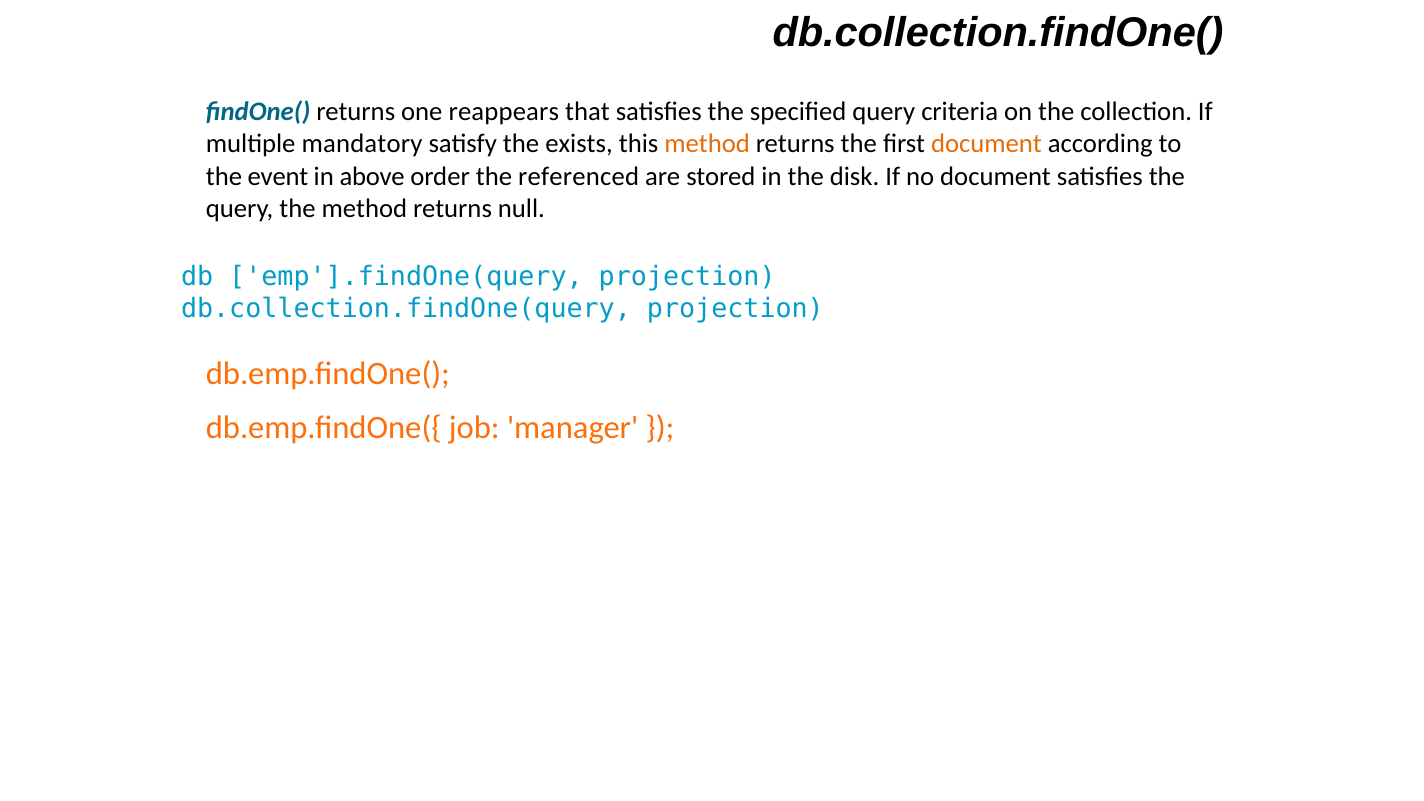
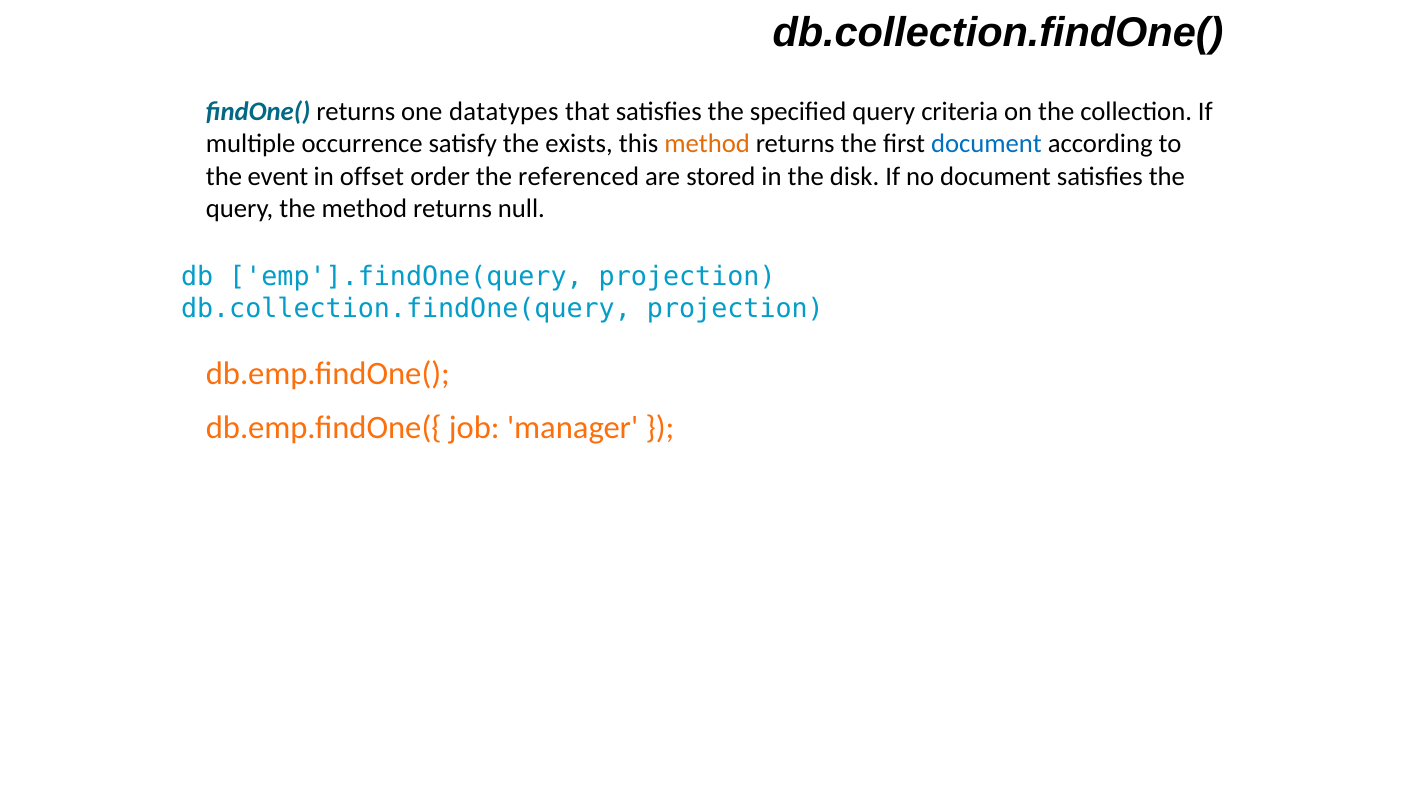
reappears: reappears -> datatypes (504, 112)
mandatory: mandatory -> occurrence (362, 144)
document colour: orange -> blue (986, 144)
above: above -> offset (372, 176)
